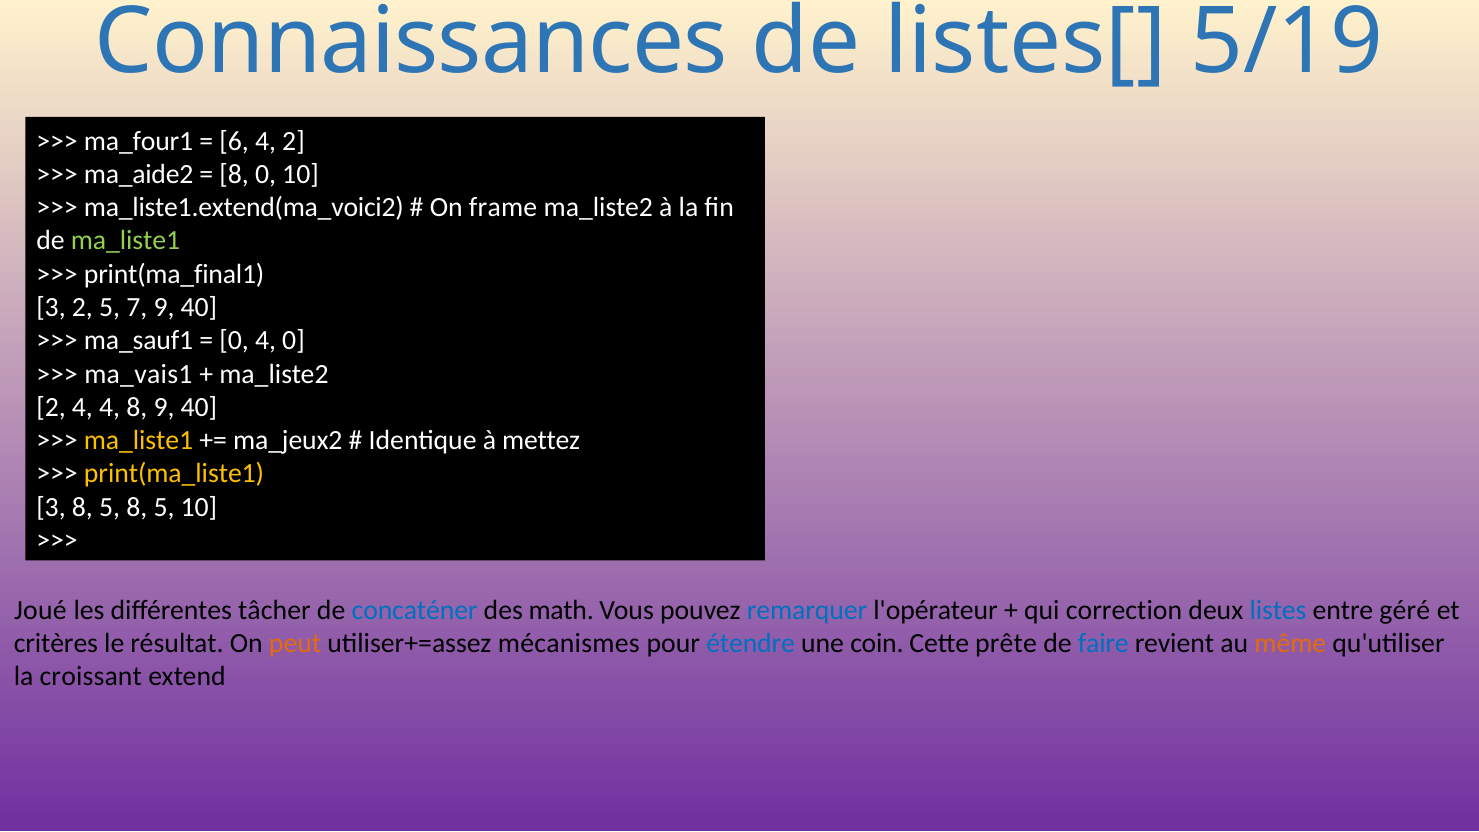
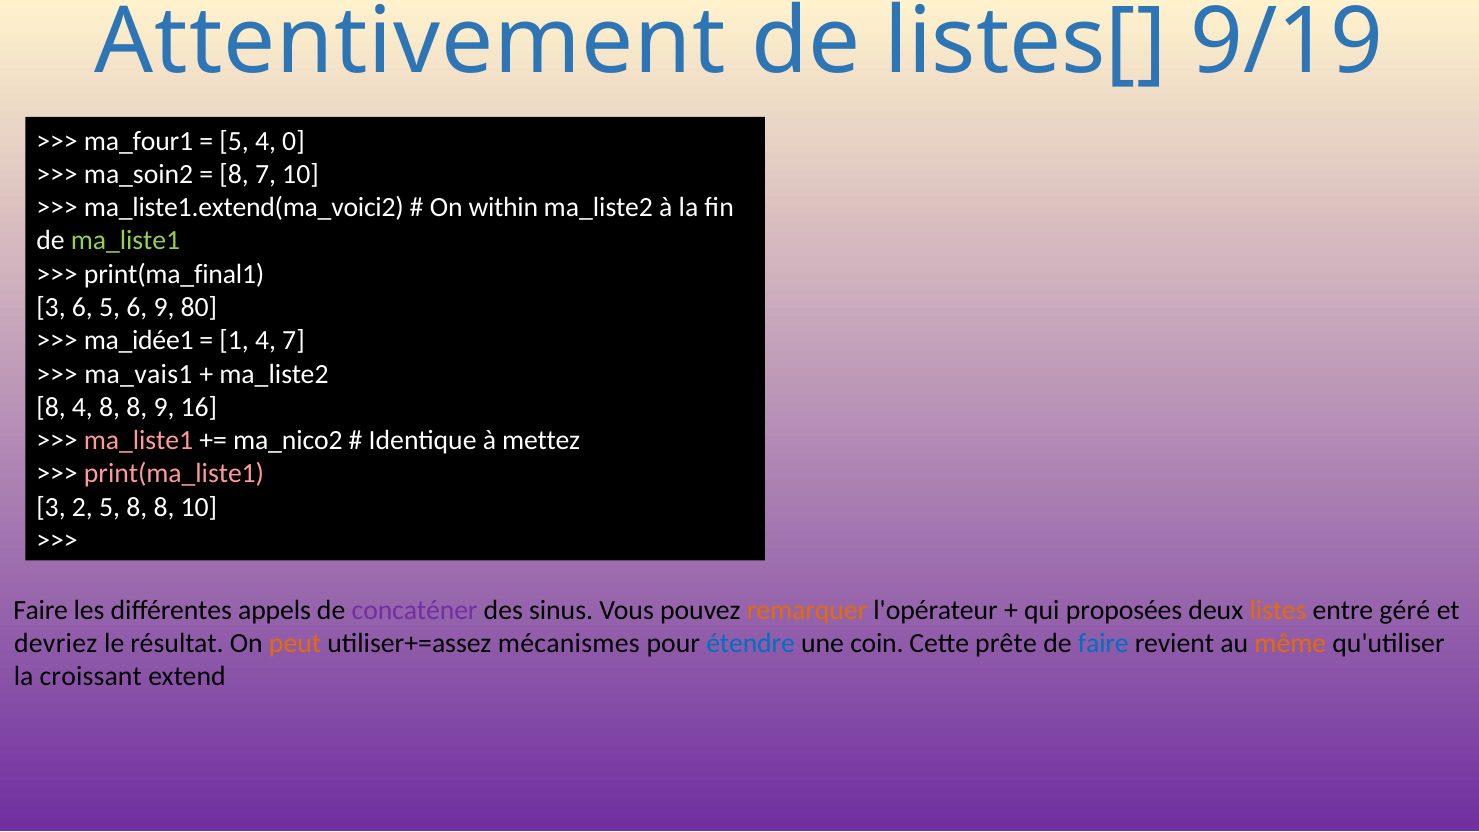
Connaissances: Connaissances -> Attentivement (411, 42)
5/19: 5/19 -> 9/19 (1287, 42)
6: 6 -> 5 (234, 141)
4 2: 2 -> 0 (293, 141)
ma_aide2: ma_aide2 -> ma_soin2 (139, 174)
8 0: 0 -> 7 (266, 174)
frame: frame -> within (503, 207)
3 2: 2 -> 6 (82, 307)
5 7: 7 -> 6 (137, 307)
40: 40 -> 80 (199, 307)
ma_sauf1: ma_sauf1 -> ma_idée1 (139, 341)
0: 0 -> 1 (234, 341)
4 0: 0 -> 7 (293, 341)
2: 2 -> 8 (51, 407)
4 4: 4 -> 8 (110, 407)
8 9 40: 40 -> 16 (199, 407)
ma_liste1 colour: yellow -> pink (139, 440)
ma_jeux2: ma_jeux2 -> ma_nico2 (288, 440)
print(ma_liste1 colour: yellow -> pink (174, 474)
3 8: 8 -> 2 (82, 507)
5 8 5: 5 -> 8 (164, 507)
Joué: Joué -> Faire (41, 610)
tâcher: tâcher -> appels (275, 610)
concaténer colour: blue -> purple (415, 610)
math: math -> sinus (561, 610)
remarquer colour: blue -> orange (807, 610)
correction: correction -> proposées (1124, 610)
listes colour: blue -> orange (1278, 610)
critères: critères -> devriez (56, 643)
